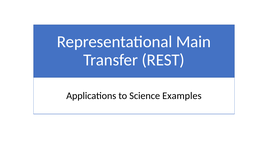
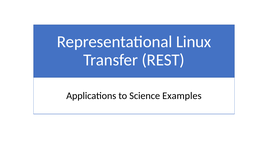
Main: Main -> Linux (194, 42)
